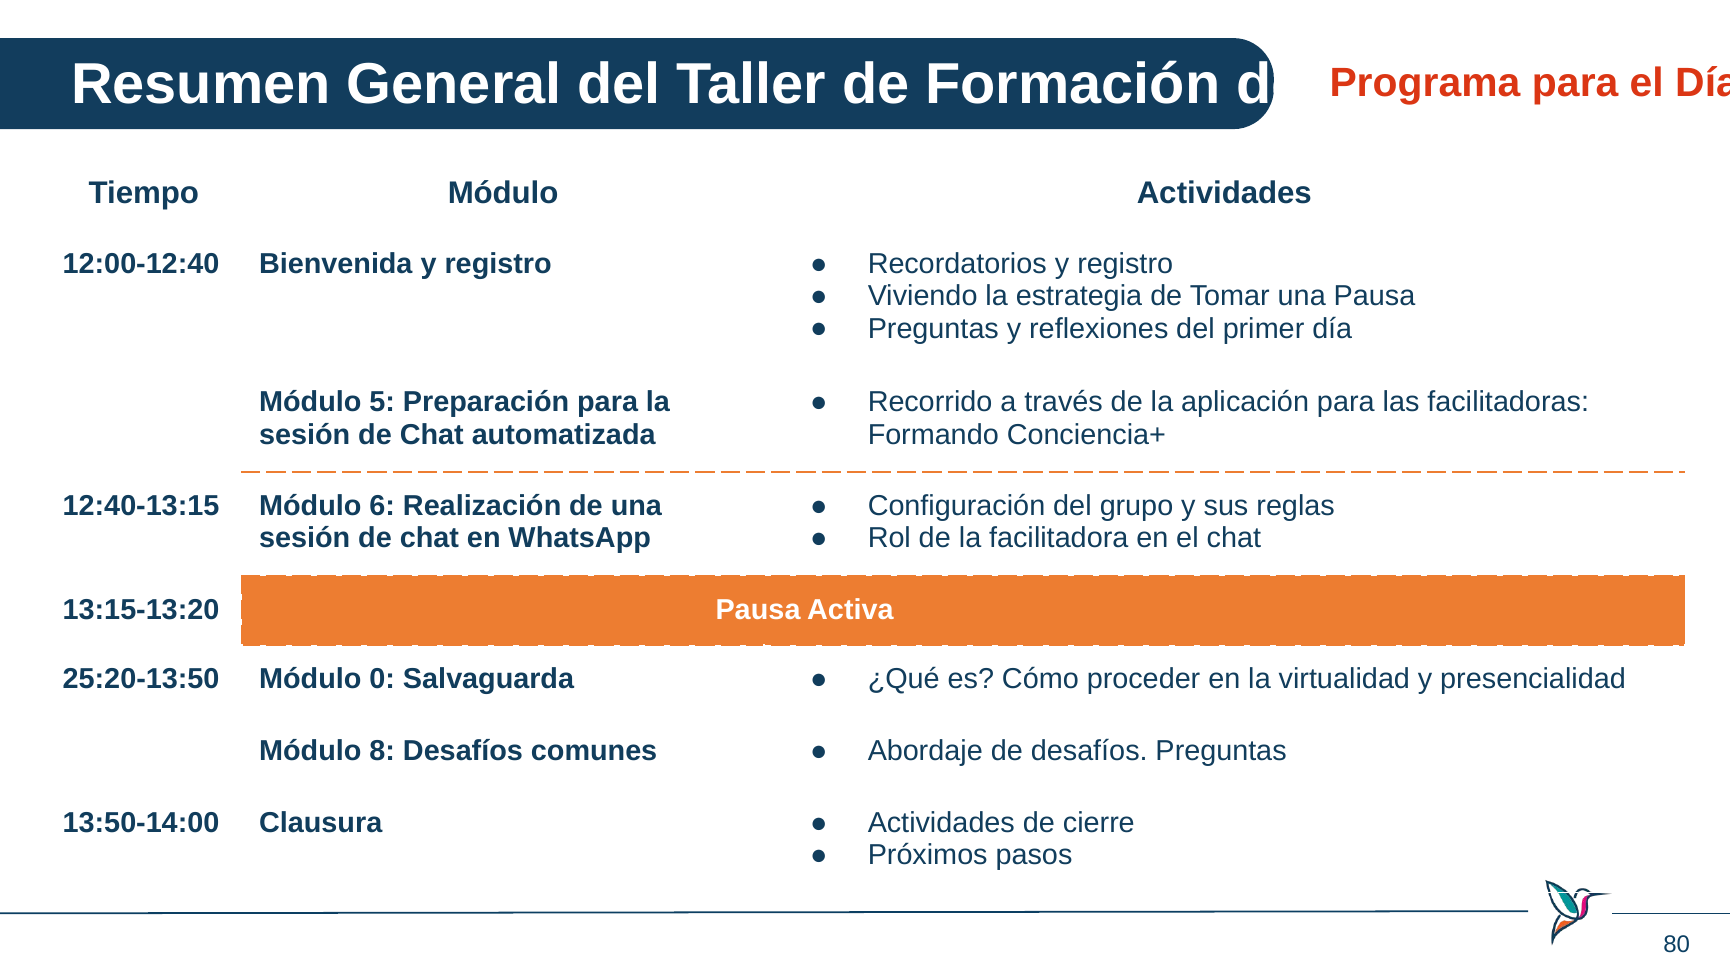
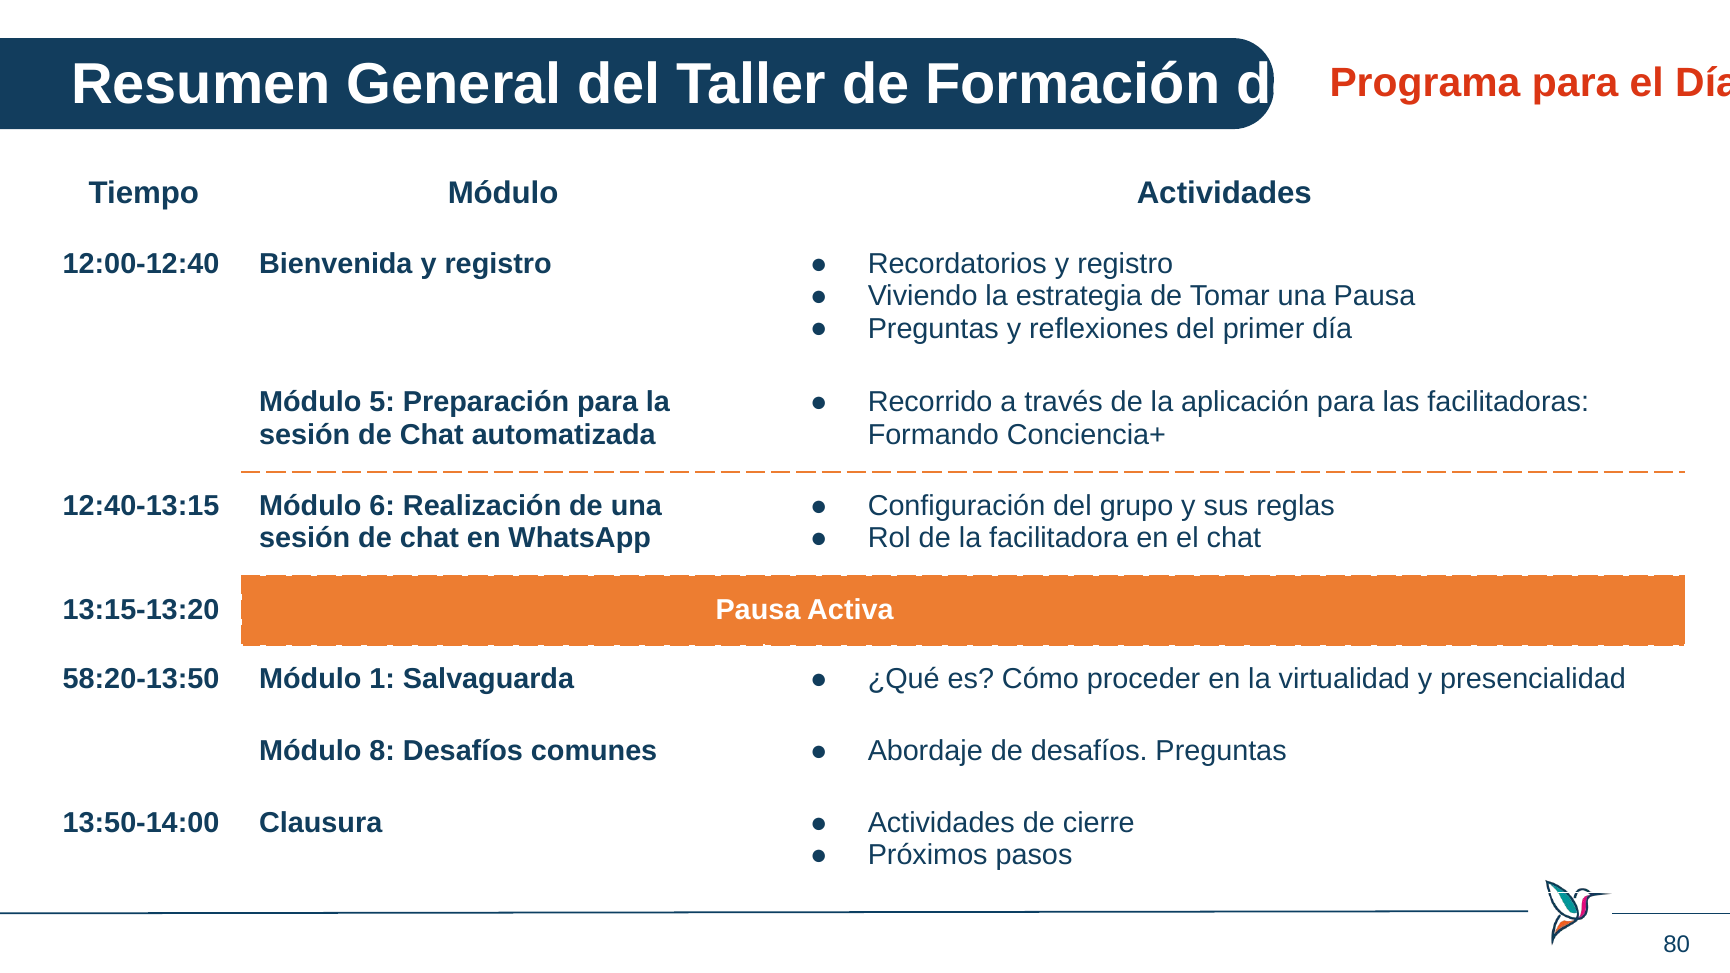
25:20-13:50: 25:20-13:50 -> 58:20-13:50 (141, 679)
0: 0 -> 1 (382, 679)
